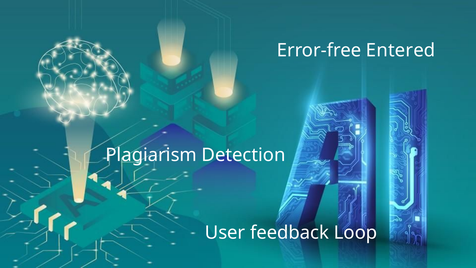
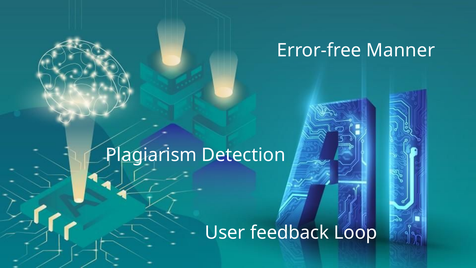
Entered: Entered -> Manner (401, 50)
